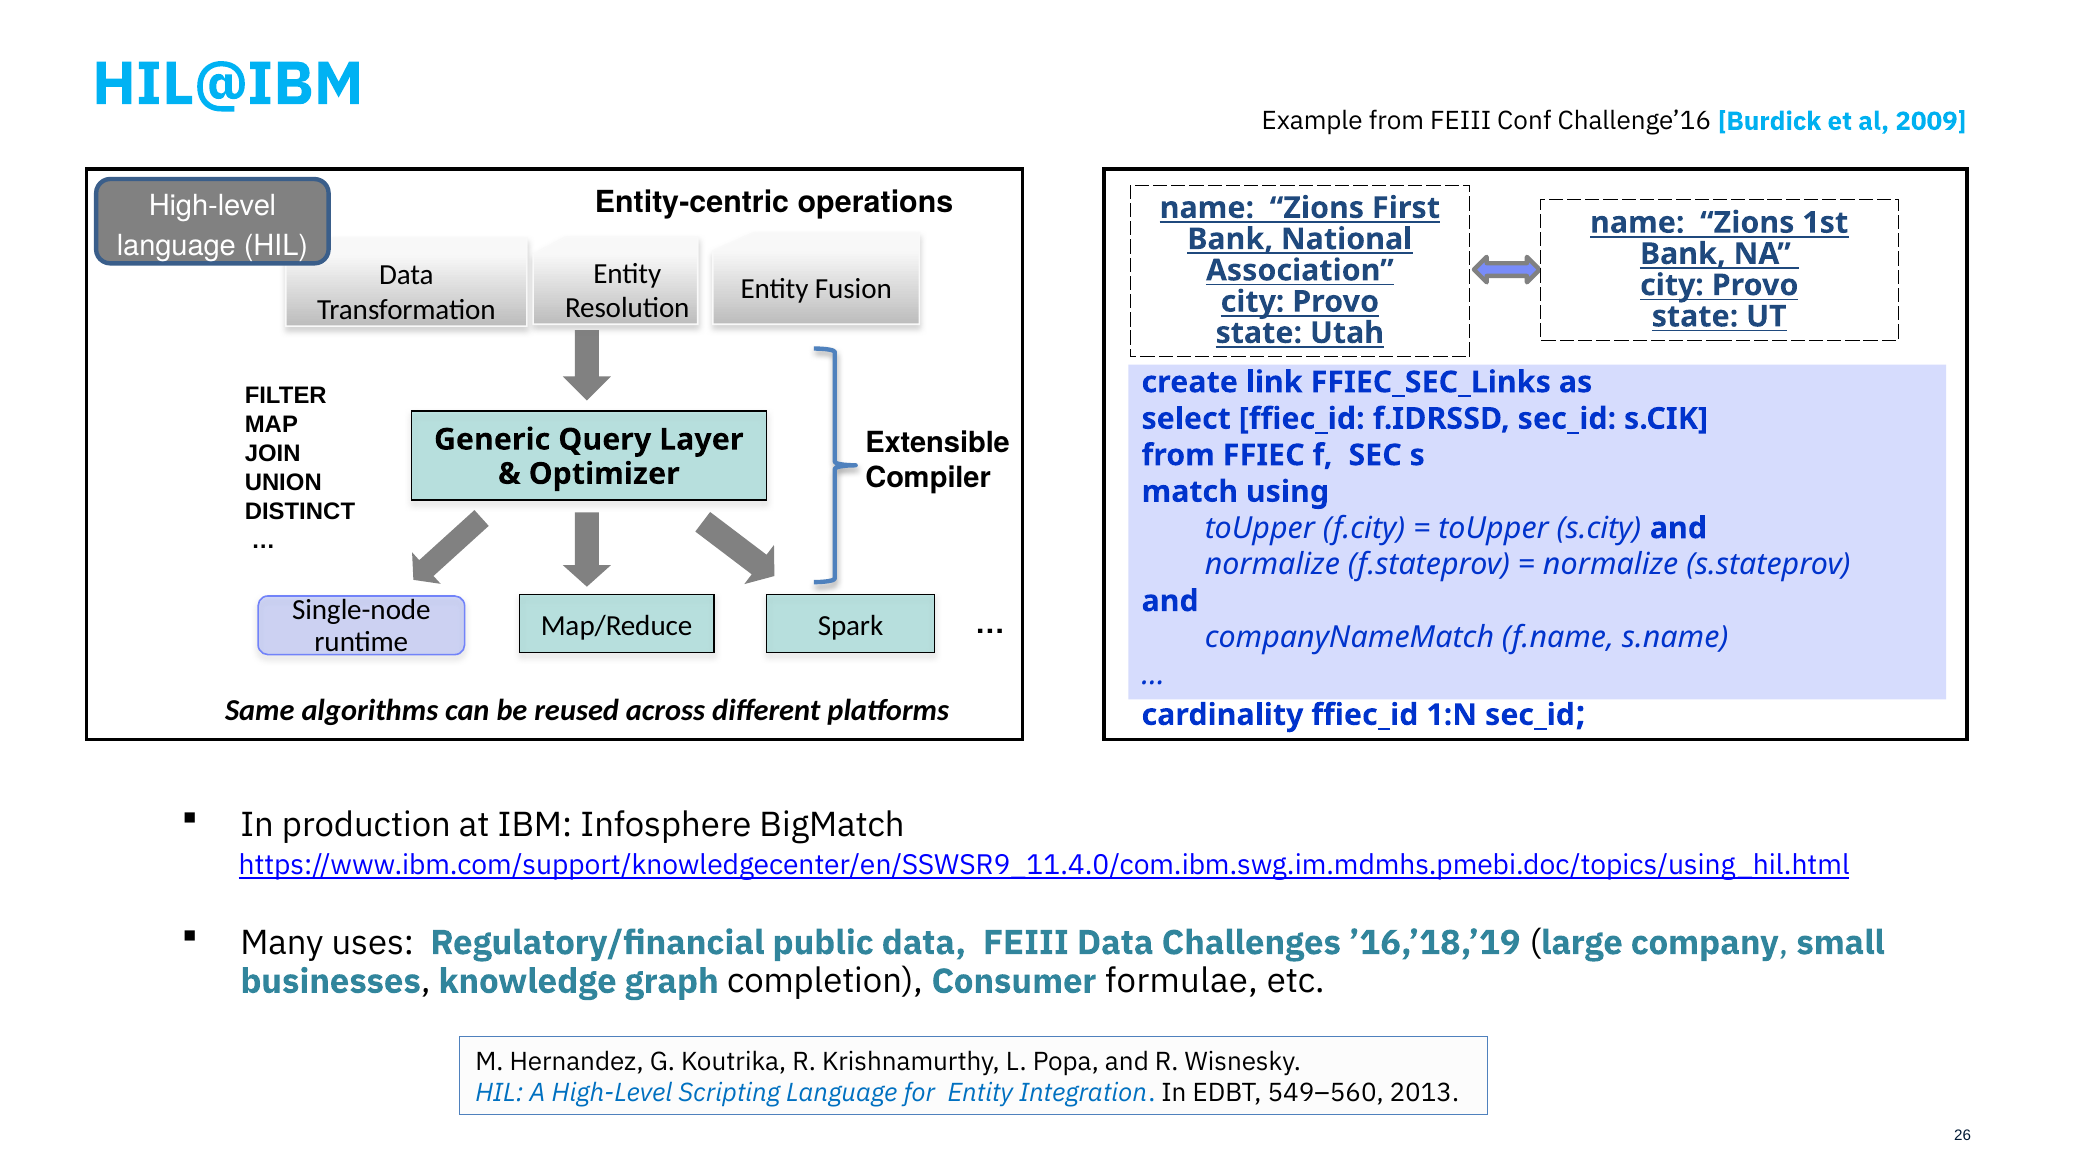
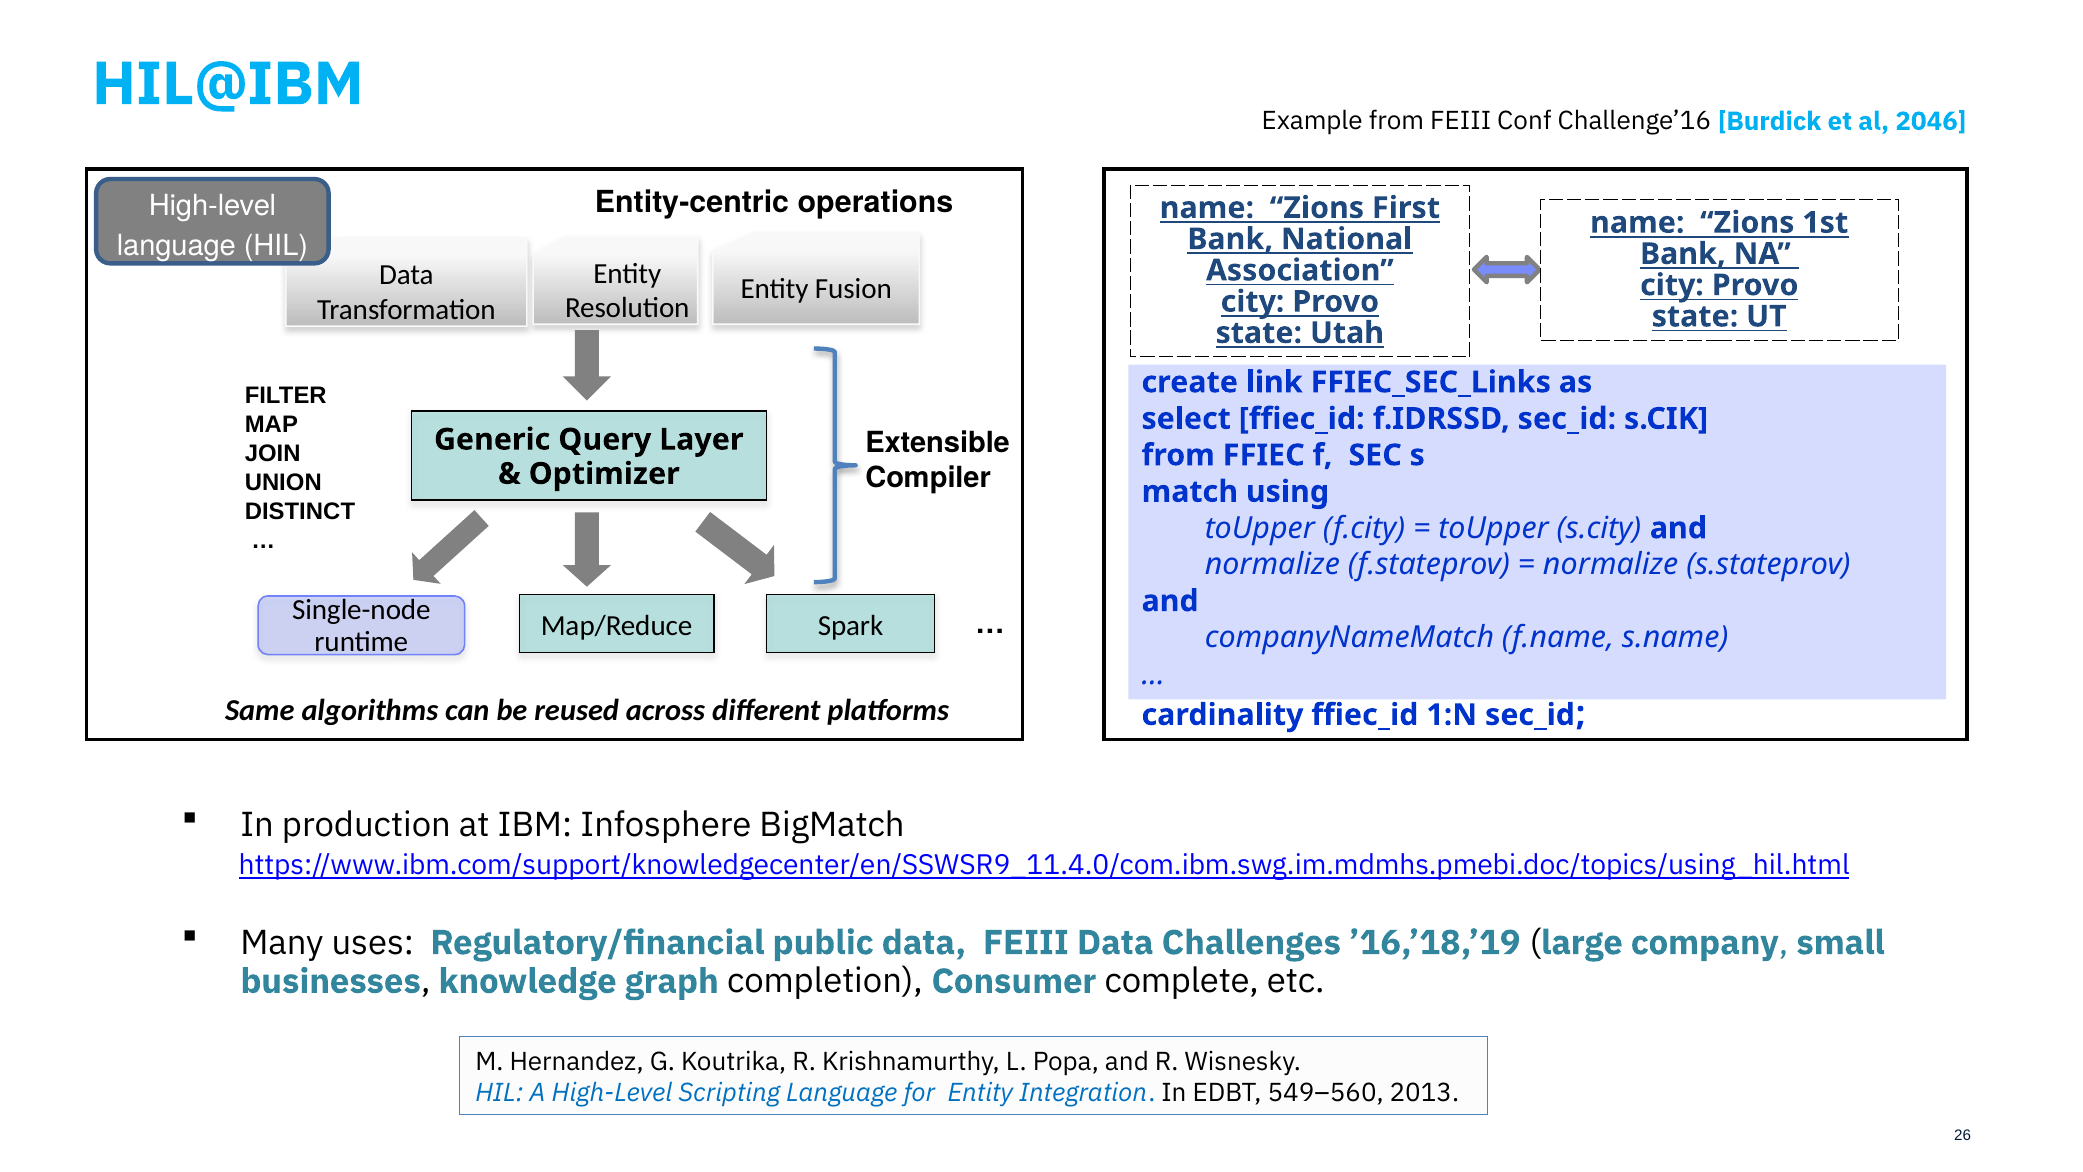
2009: 2009 -> 2046 (1931, 121)
formulae: formulae -> complete (1182, 981)
